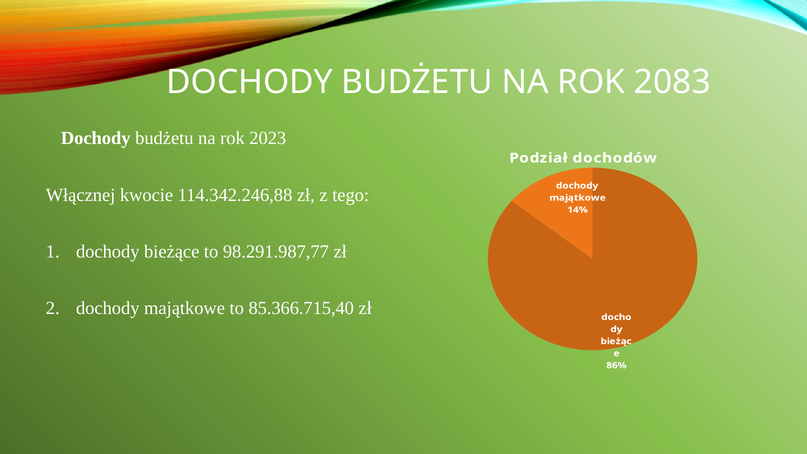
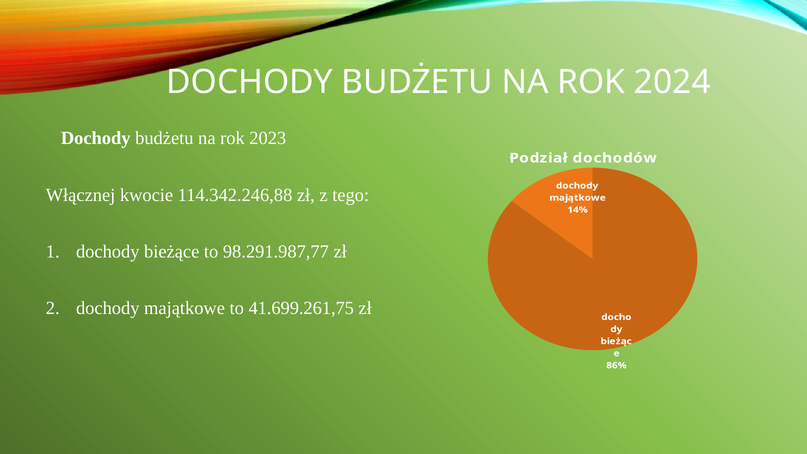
2083: 2083 -> 2024 (672, 82)
85.366.715,40: 85.366.715,40 -> 41.699.261,75 (301, 308)
